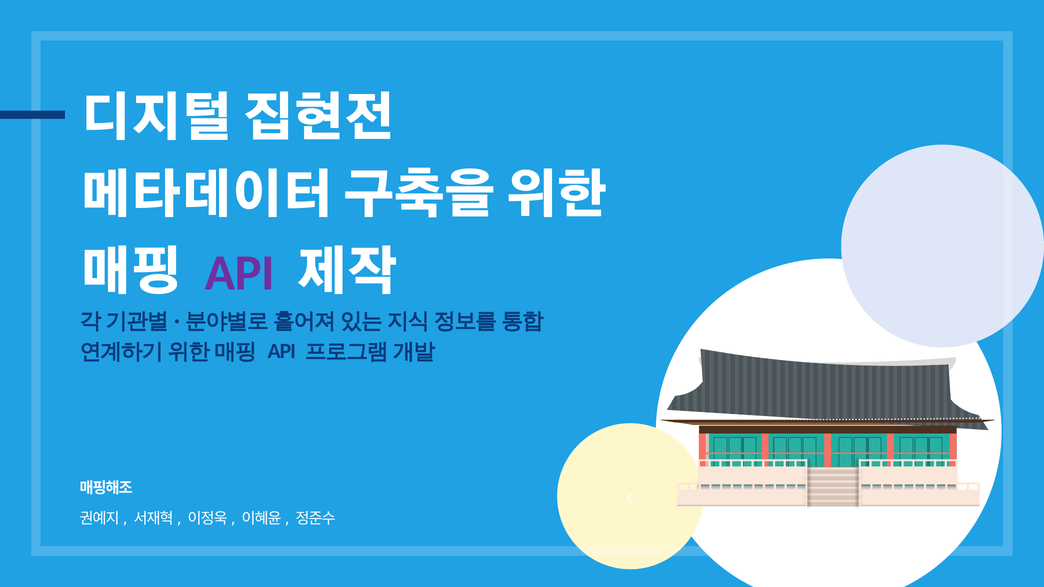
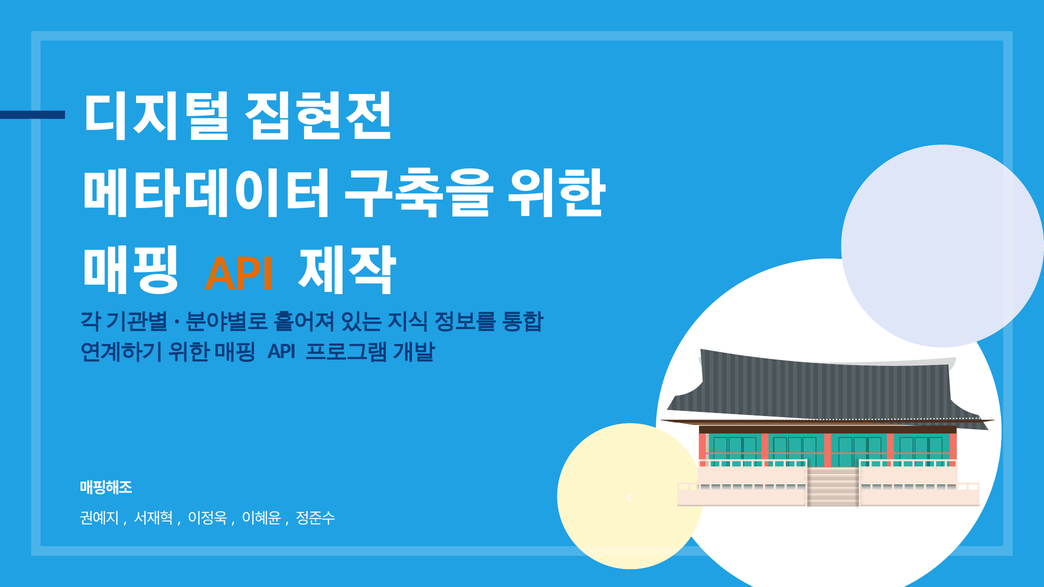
API colour: purple -> orange (240, 273)
